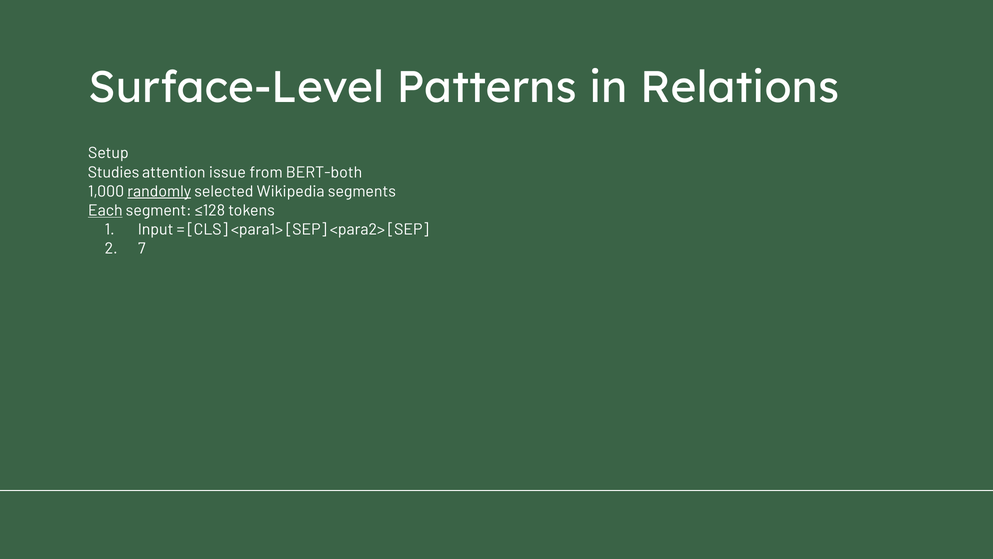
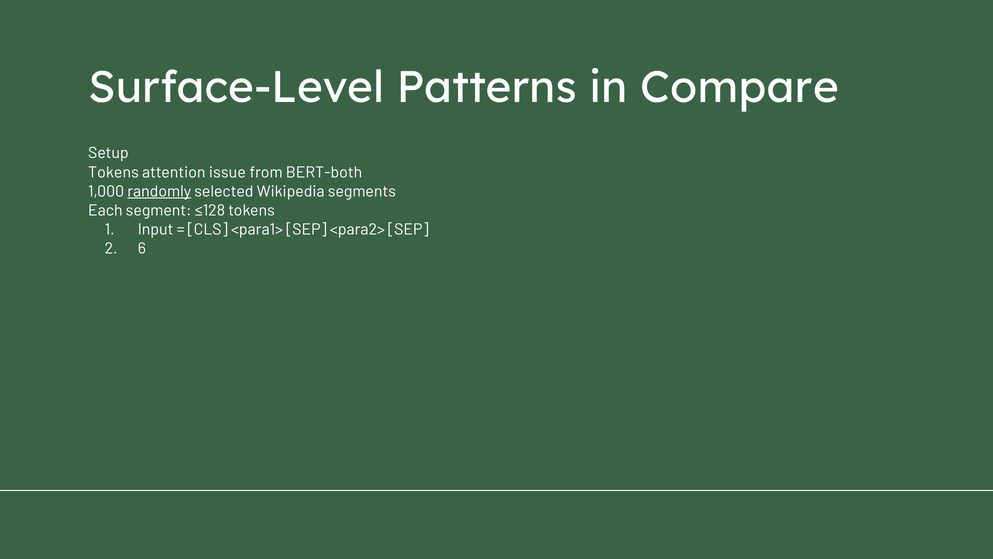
Relations: Relations -> Compare (739, 88)
Studies: Studies -> Tokens (113, 172)
Each underline: present -> none (105, 210)
7: 7 -> 6 (142, 248)
